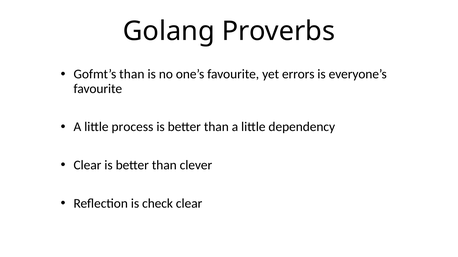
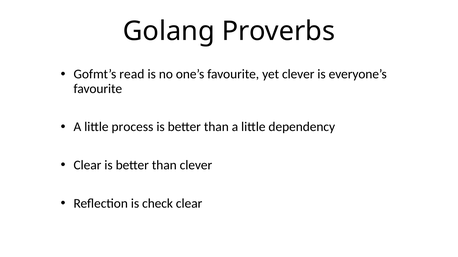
Gofmt’s than: than -> read (132, 74)
yet errors: errors -> clever (298, 74)
